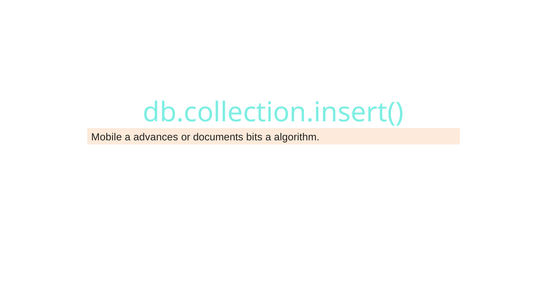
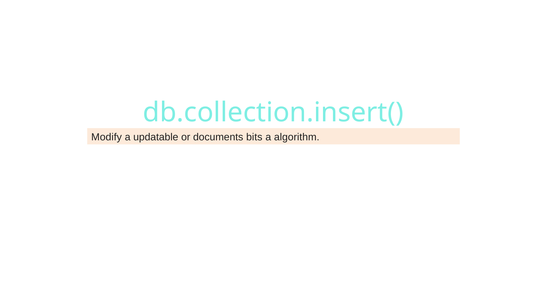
Mobile: Mobile -> Modify (107, 137)
advances: advances -> updatable (156, 137)
